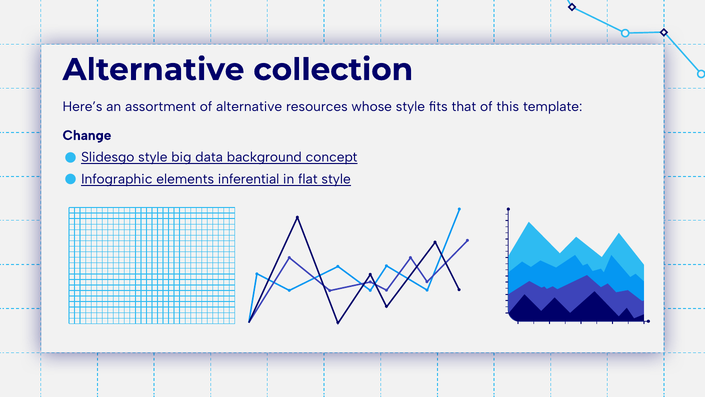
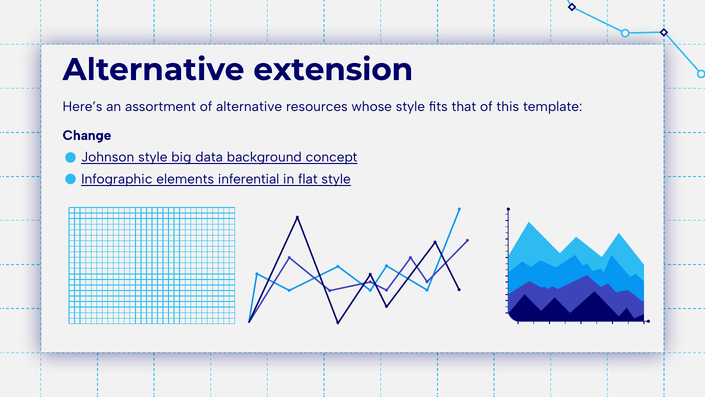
collection: collection -> extension (333, 70)
Slidesgo: Slidesgo -> Johnson (108, 157)
